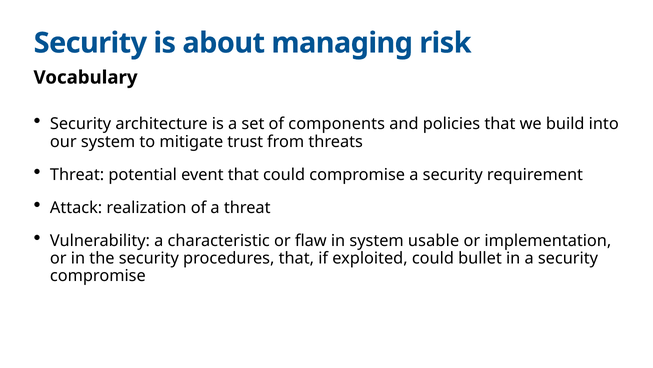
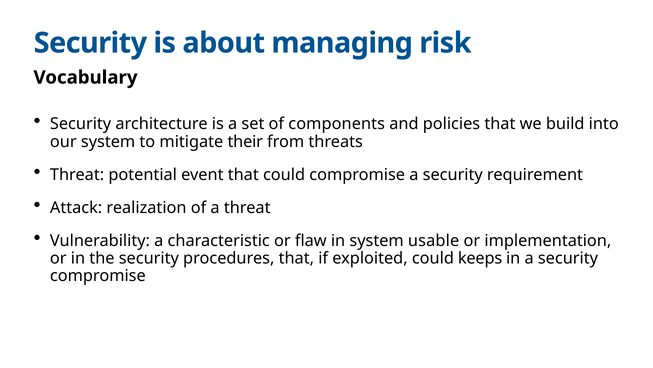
trust: trust -> their (245, 141)
bullet: bullet -> keeps (480, 258)
